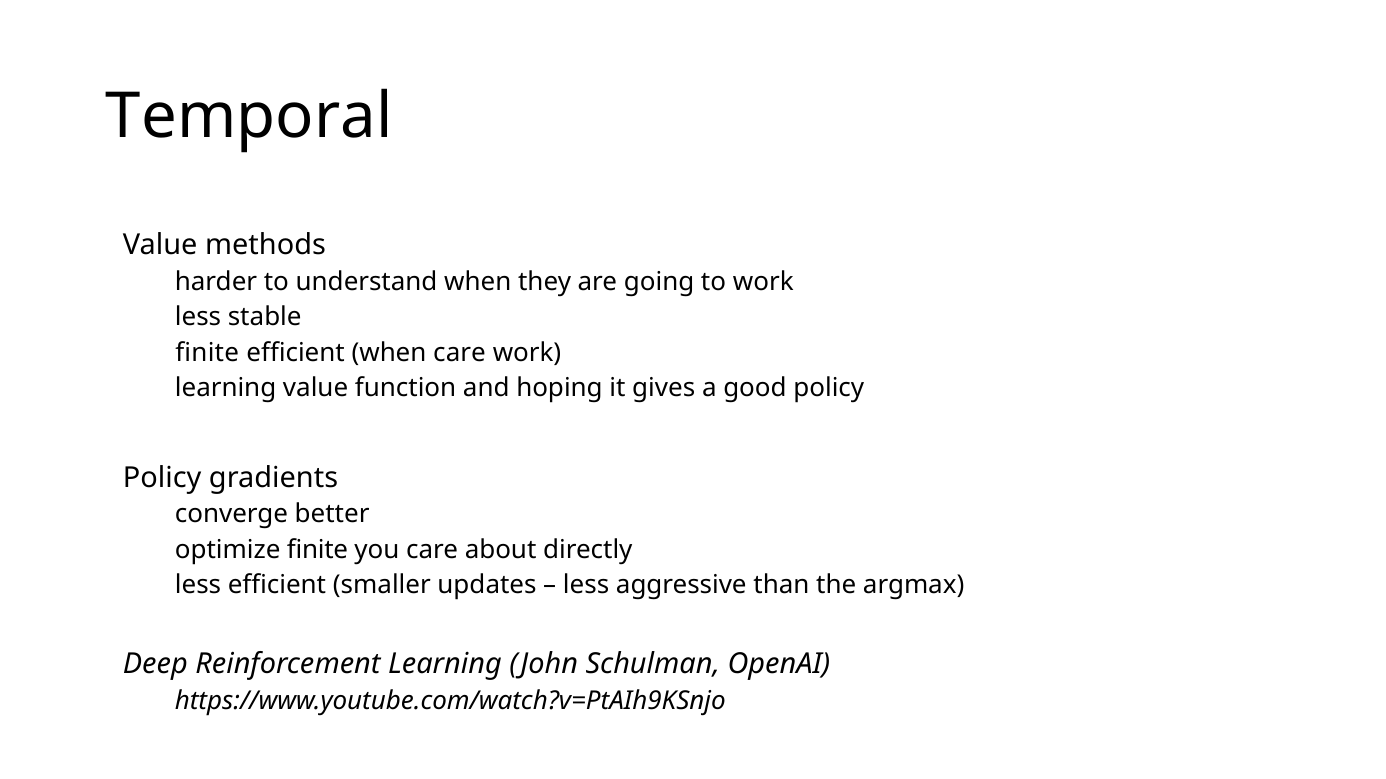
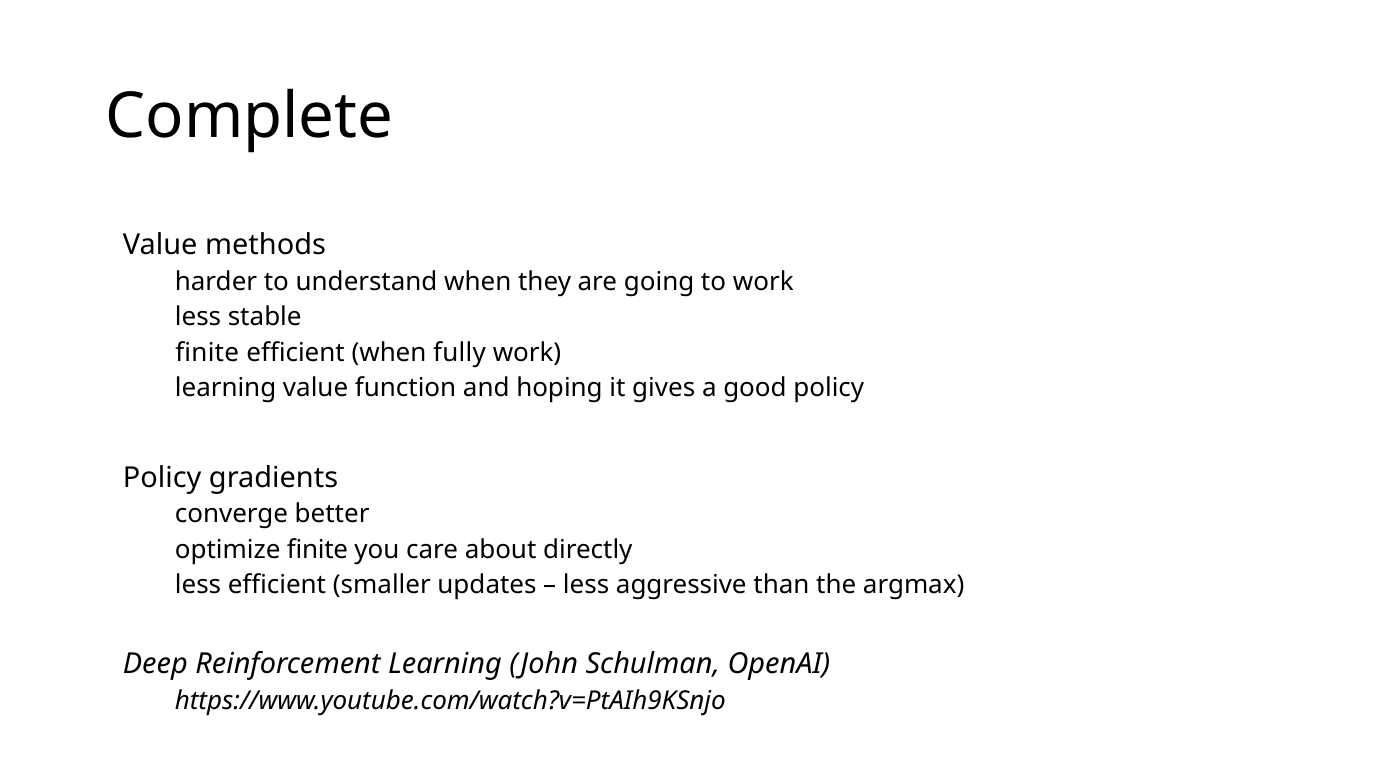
Temporal: Temporal -> Complete (249, 116)
when care: care -> fully (459, 353)
